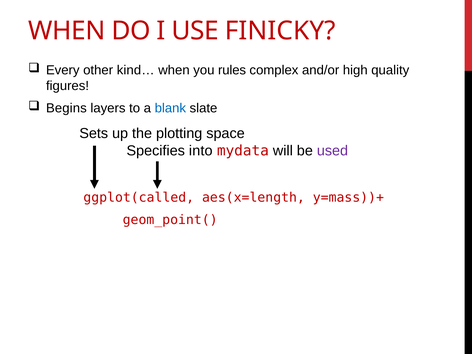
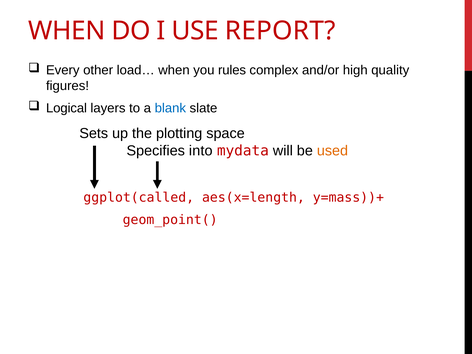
FINICKY: FINICKY -> REPORT (280, 31)
kind…: kind… -> load… (136, 70)
Begins: Begins -> Logical (66, 108)
used colour: purple -> orange (332, 151)
